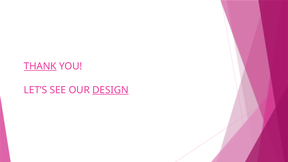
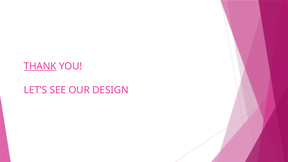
DESIGN underline: present -> none (110, 90)
